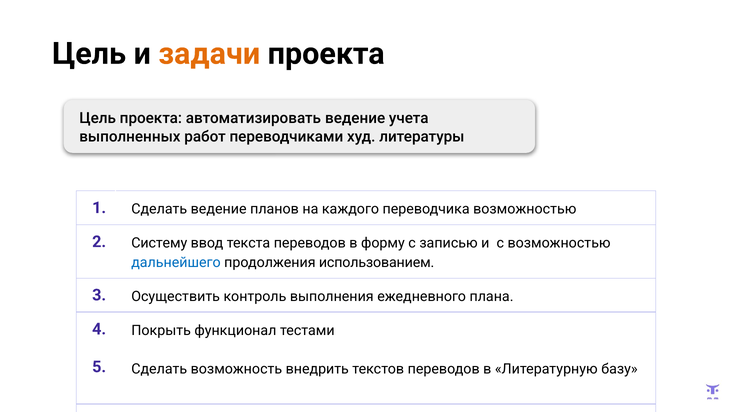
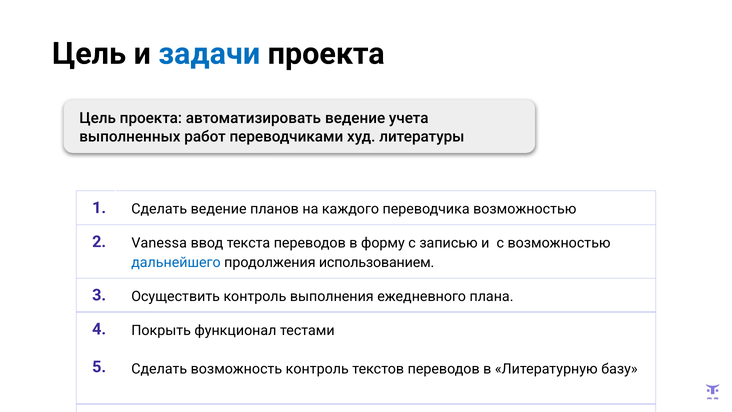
задачи colour: orange -> blue (209, 54)
Систему: Систему -> Vanessa (159, 243)
возможность внедрить: внедрить -> контроль (317, 369)
